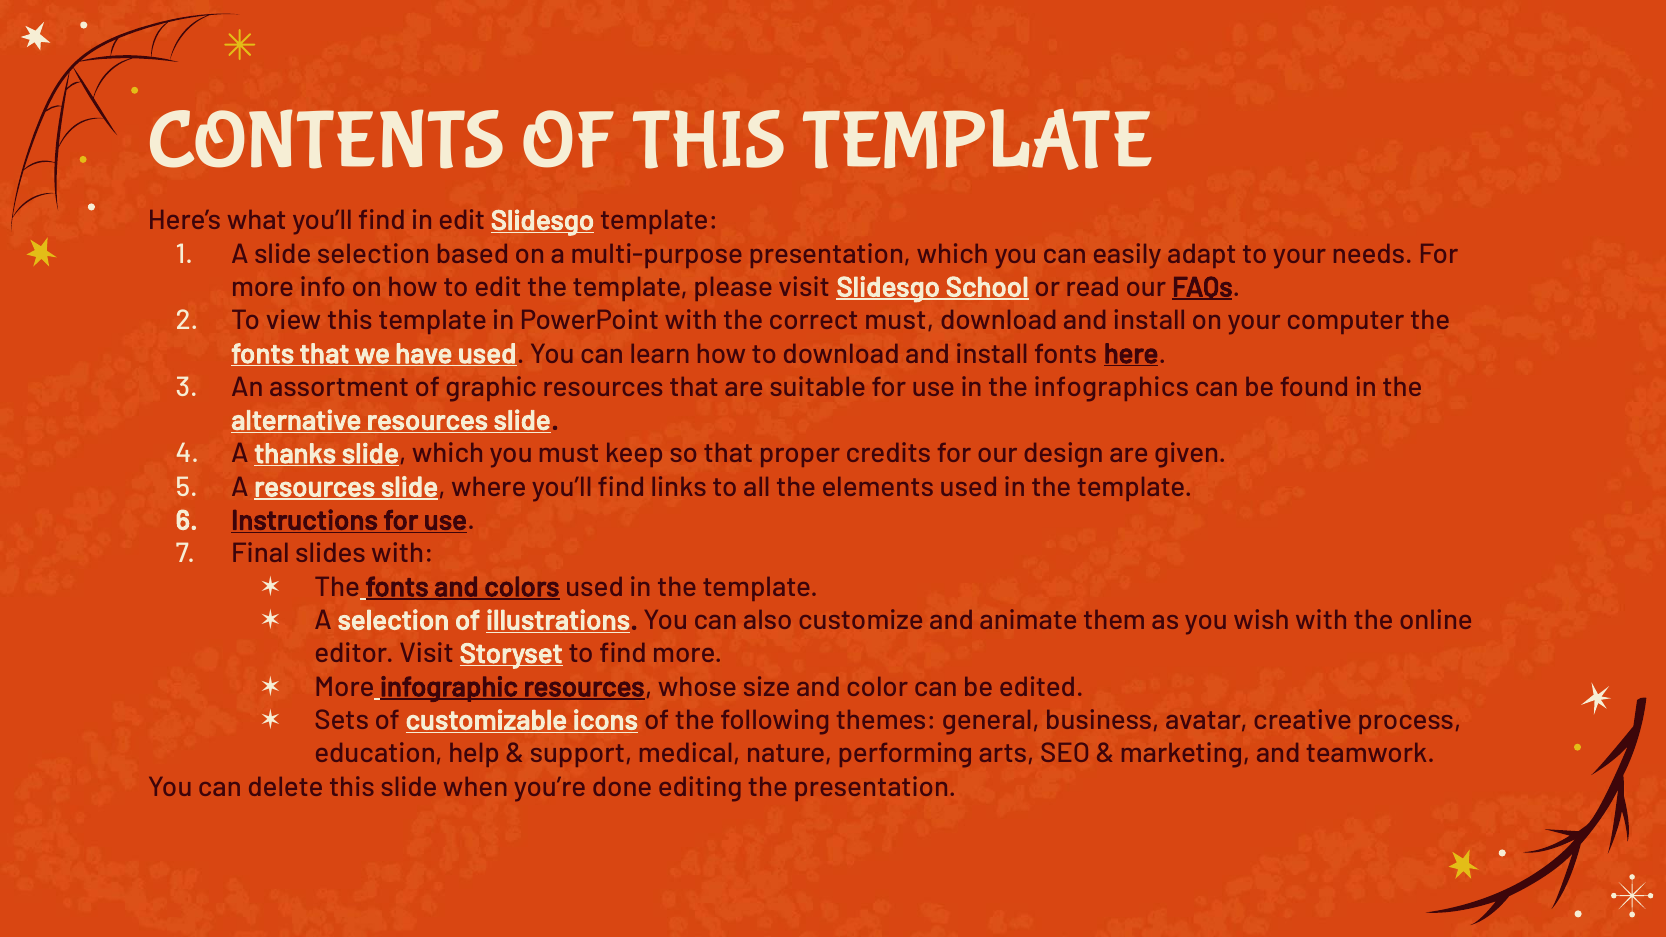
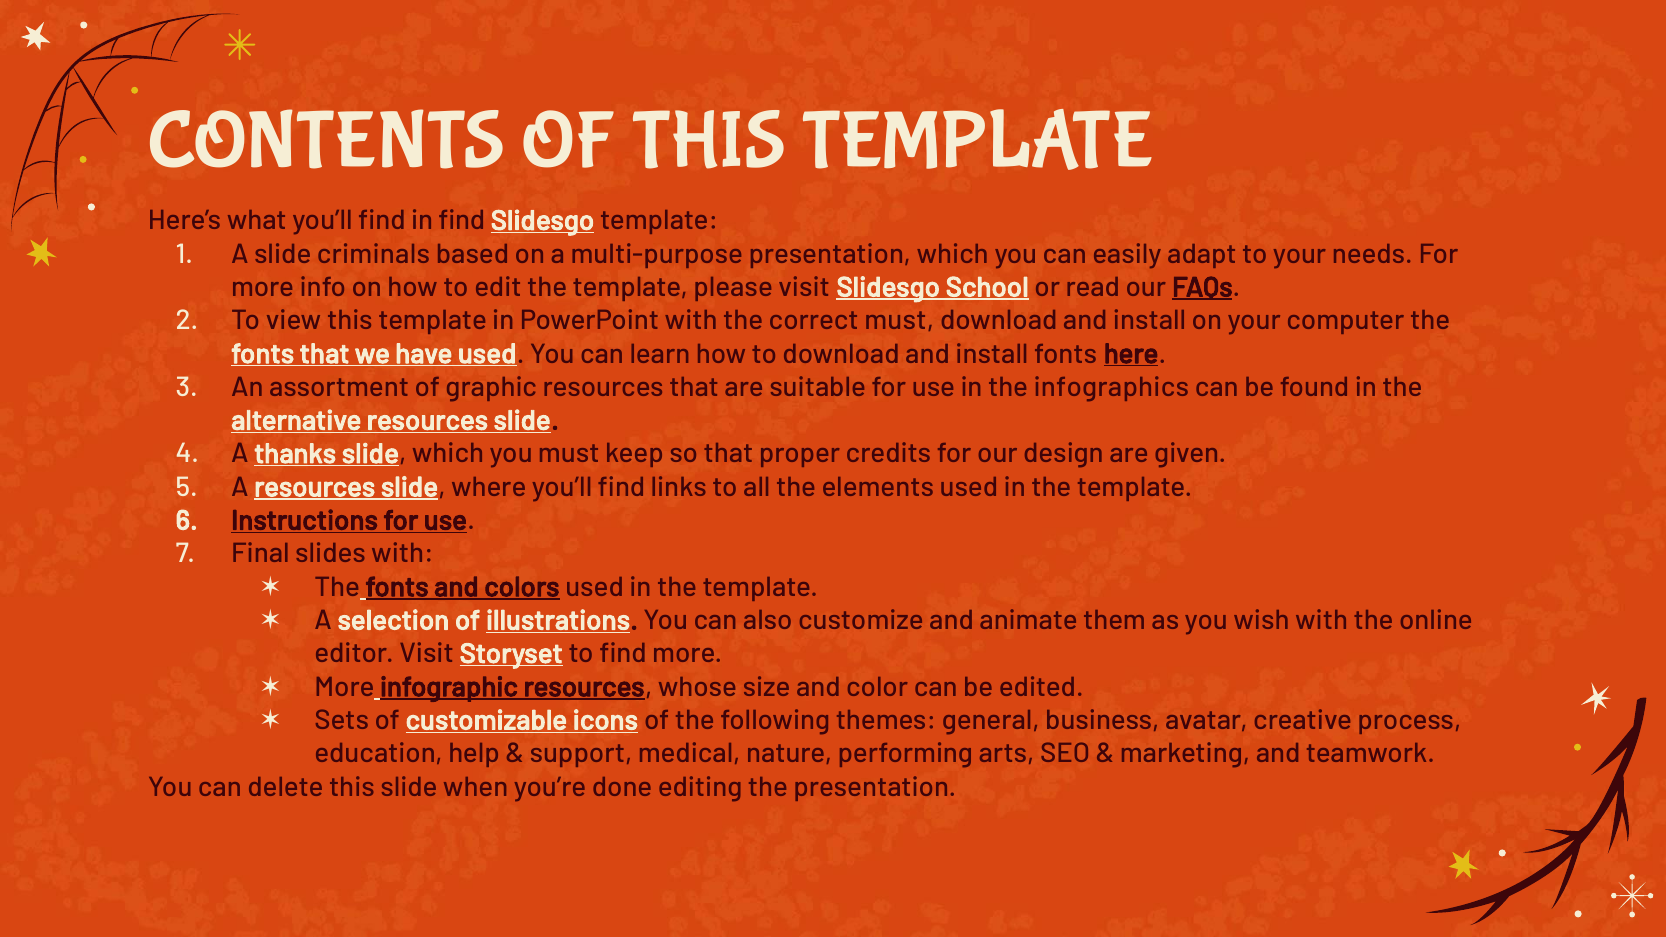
in edit: edit -> find (462, 221)
slide selection: selection -> criminals (373, 254)
